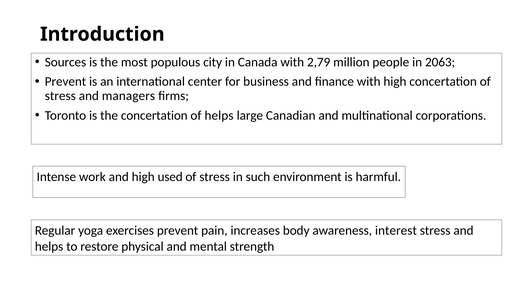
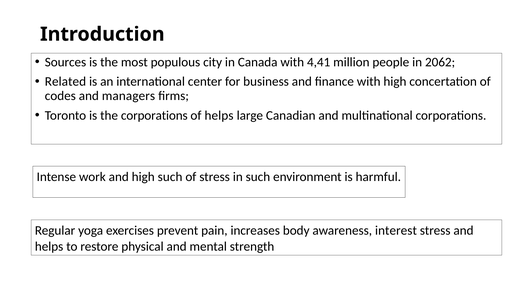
2,79: 2,79 -> 4,41 (319, 62)
2063: 2063 -> 2062 (440, 62)
Prevent: Prevent -> Related (65, 82)
stress: stress -> codes (60, 96)
the concertation: concertation -> corporations (154, 116)
high used: used -> such (170, 177)
